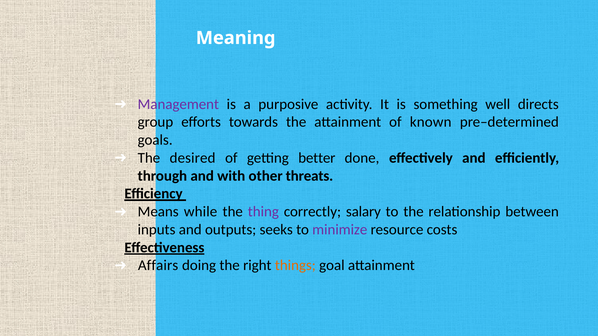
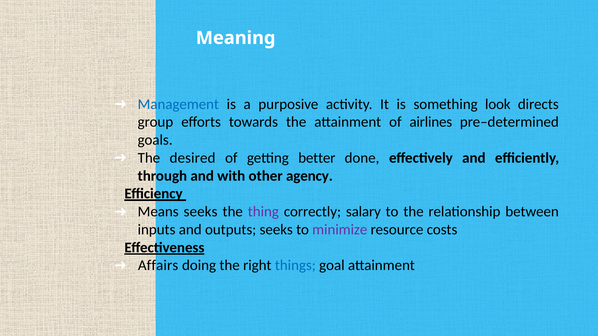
Management colour: purple -> blue (178, 104)
well: well -> look (498, 104)
known: known -> airlines (431, 122)
threats: threats -> agency (309, 176)
Means while: while -> seeks (201, 212)
things colour: orange -> blue (295, 266)
